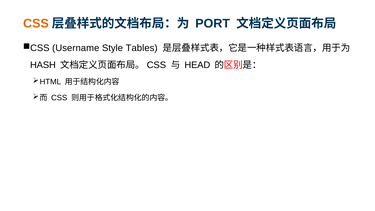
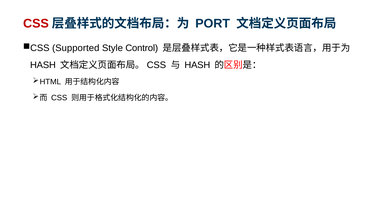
CSS colour: orange -> red (36, 24)
Username: Username -> Supported (76, 48)
Tables: Tables -> Control (142, 48)
HEAD: HEAD -> HASH (197, 65)
